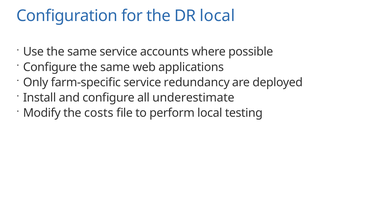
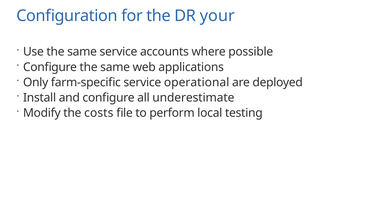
DR local: local -> your (217, 16)
redundancy: redundancy -> operational (197, 83)
